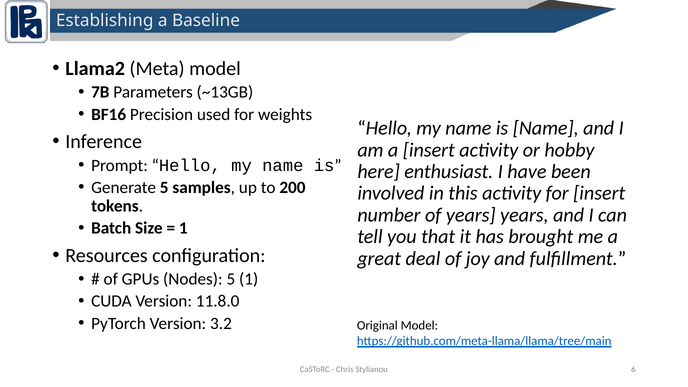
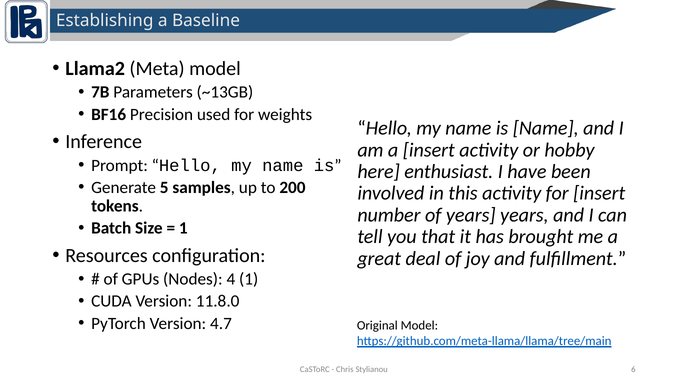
Nodes 5: 5 -> 4 (231, 279)
3.2: 3.2 -> 4.7 (221, 323)
